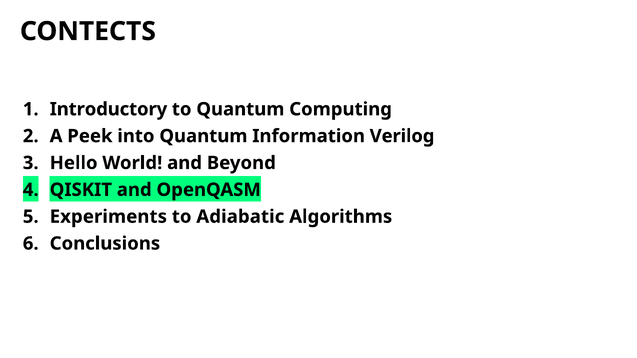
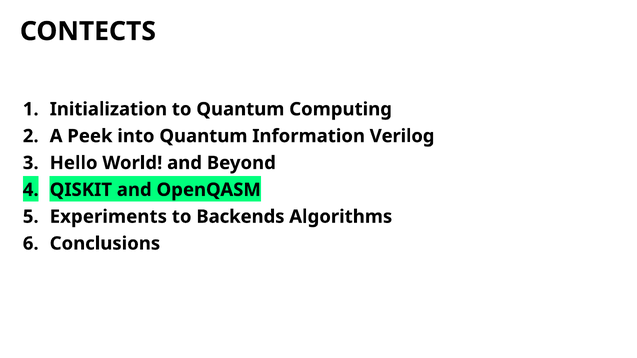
Introductory: Introductory -> Initialization (108, 109)
Adiabatic: Adiabatic -> Backends (240, 217)
